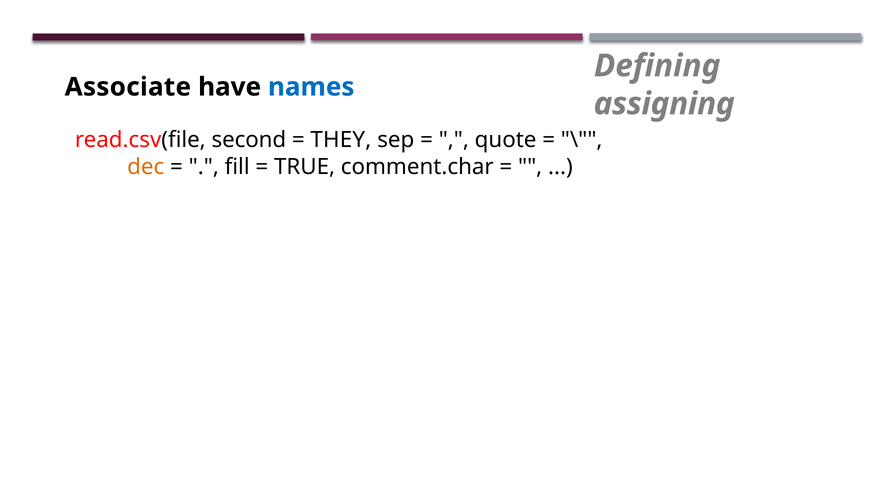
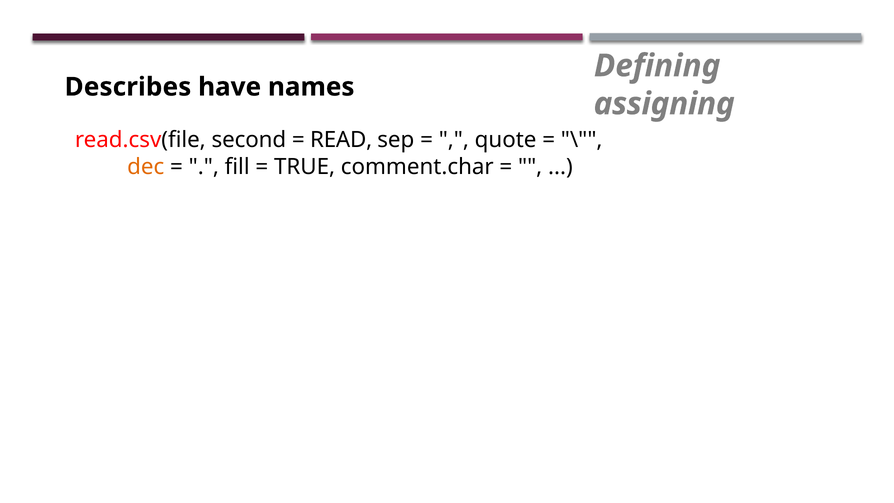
Associate: Associate -> Describes (128, 87)
names colour: blue -> black (311, 87)
THEY: THEY -> READ (341, 140)
